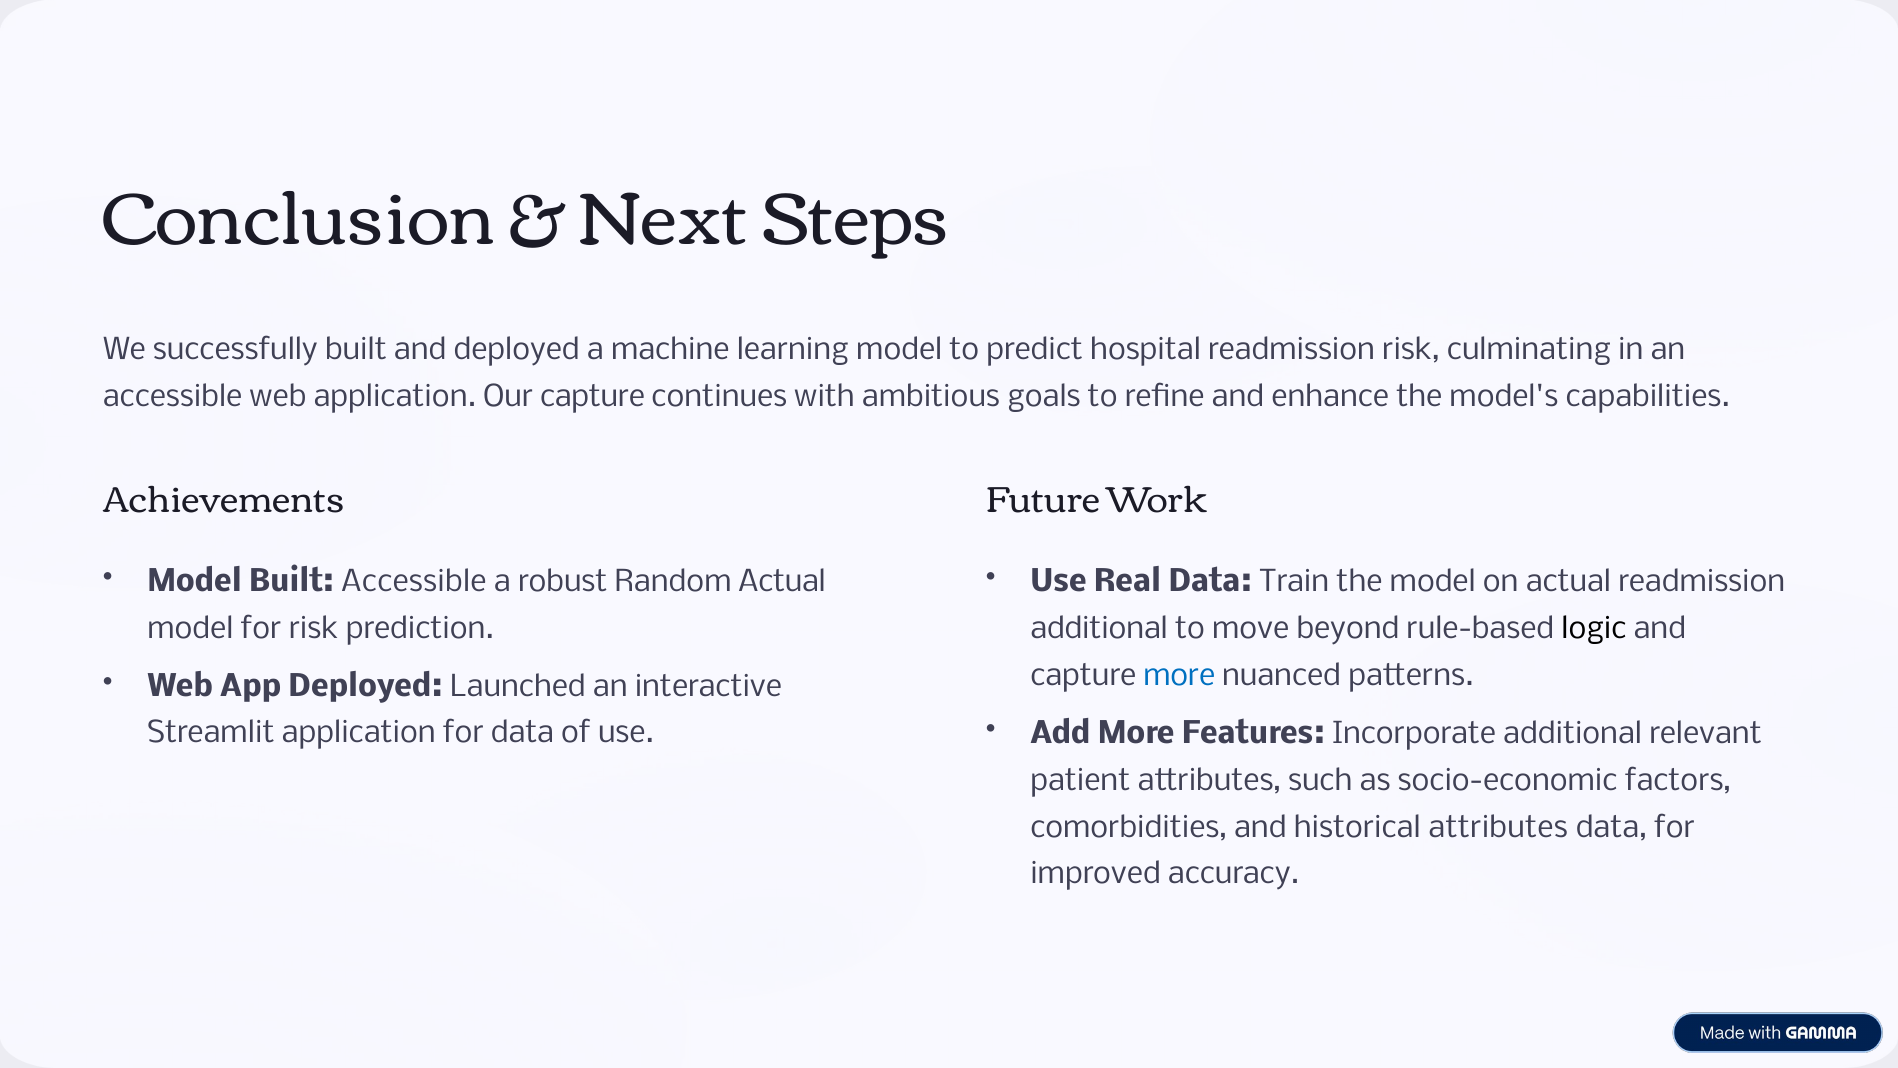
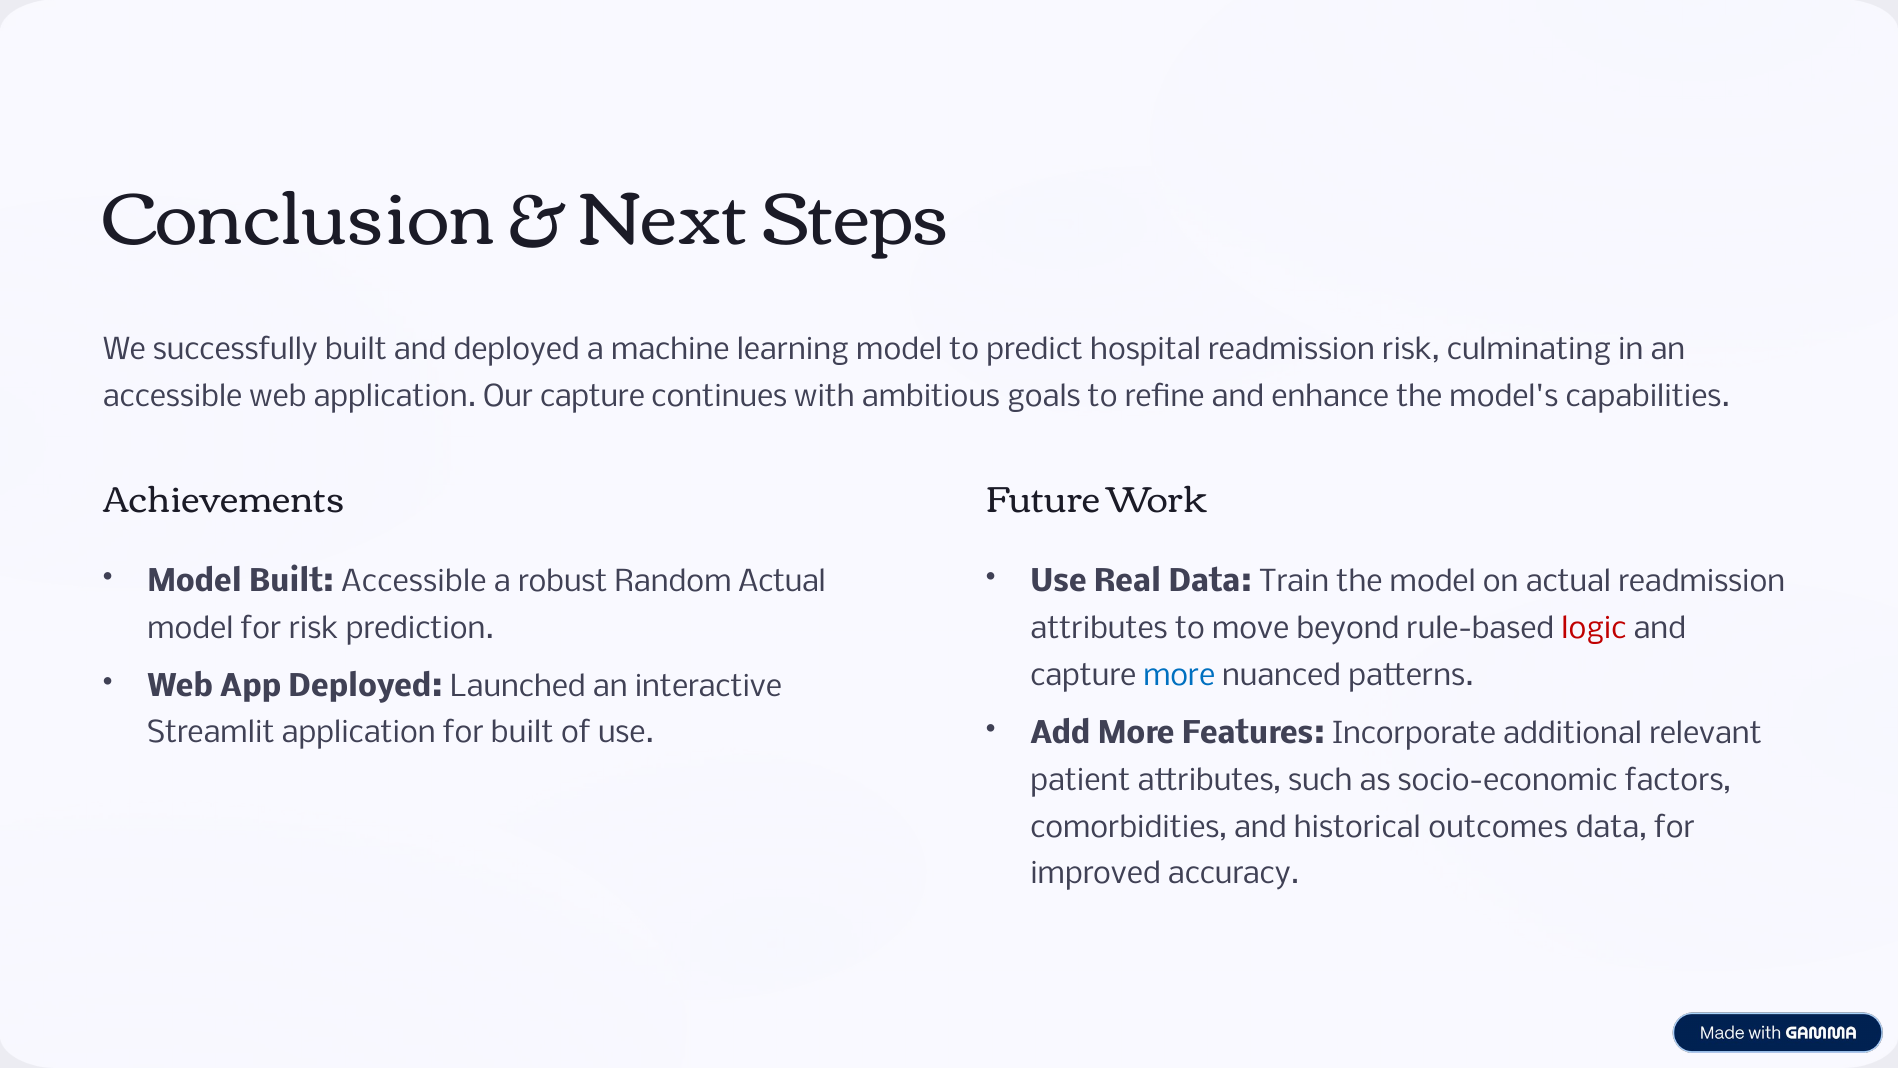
additional: additional -> attributes (1099, 629)
logic colour: black -> red (1594, 629)
for data: data -> built (522, 733)
historical attributes: attributes -> outcomes (1498, 827)
